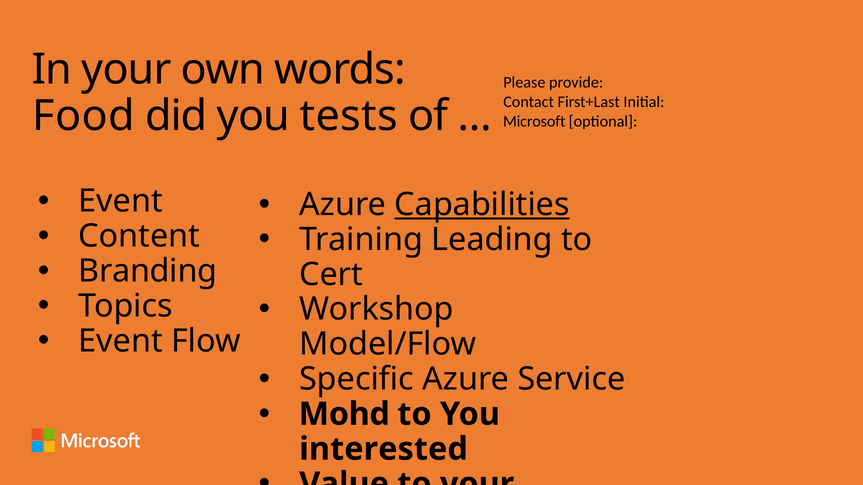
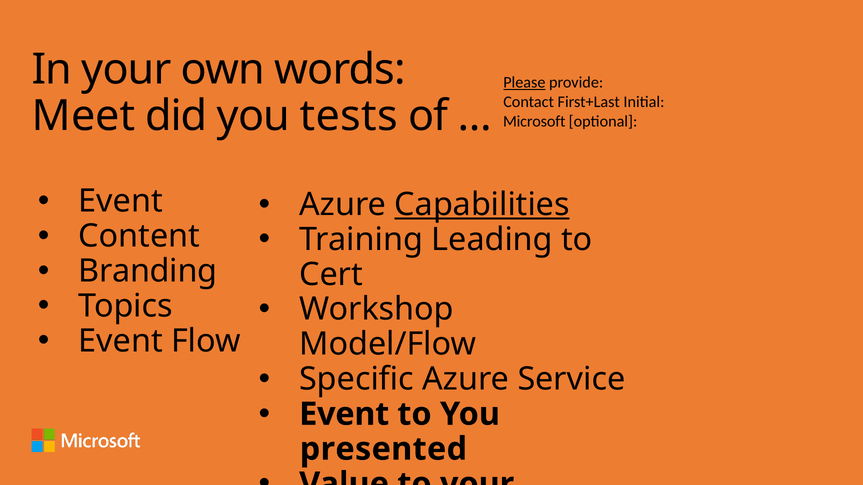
Please underline: none -> present (524, 83)
Food: Food -> Meet (84, 116)
Mohd: Mohd -> Event (344, 414)
interested: interested -> presented (383, 449)
